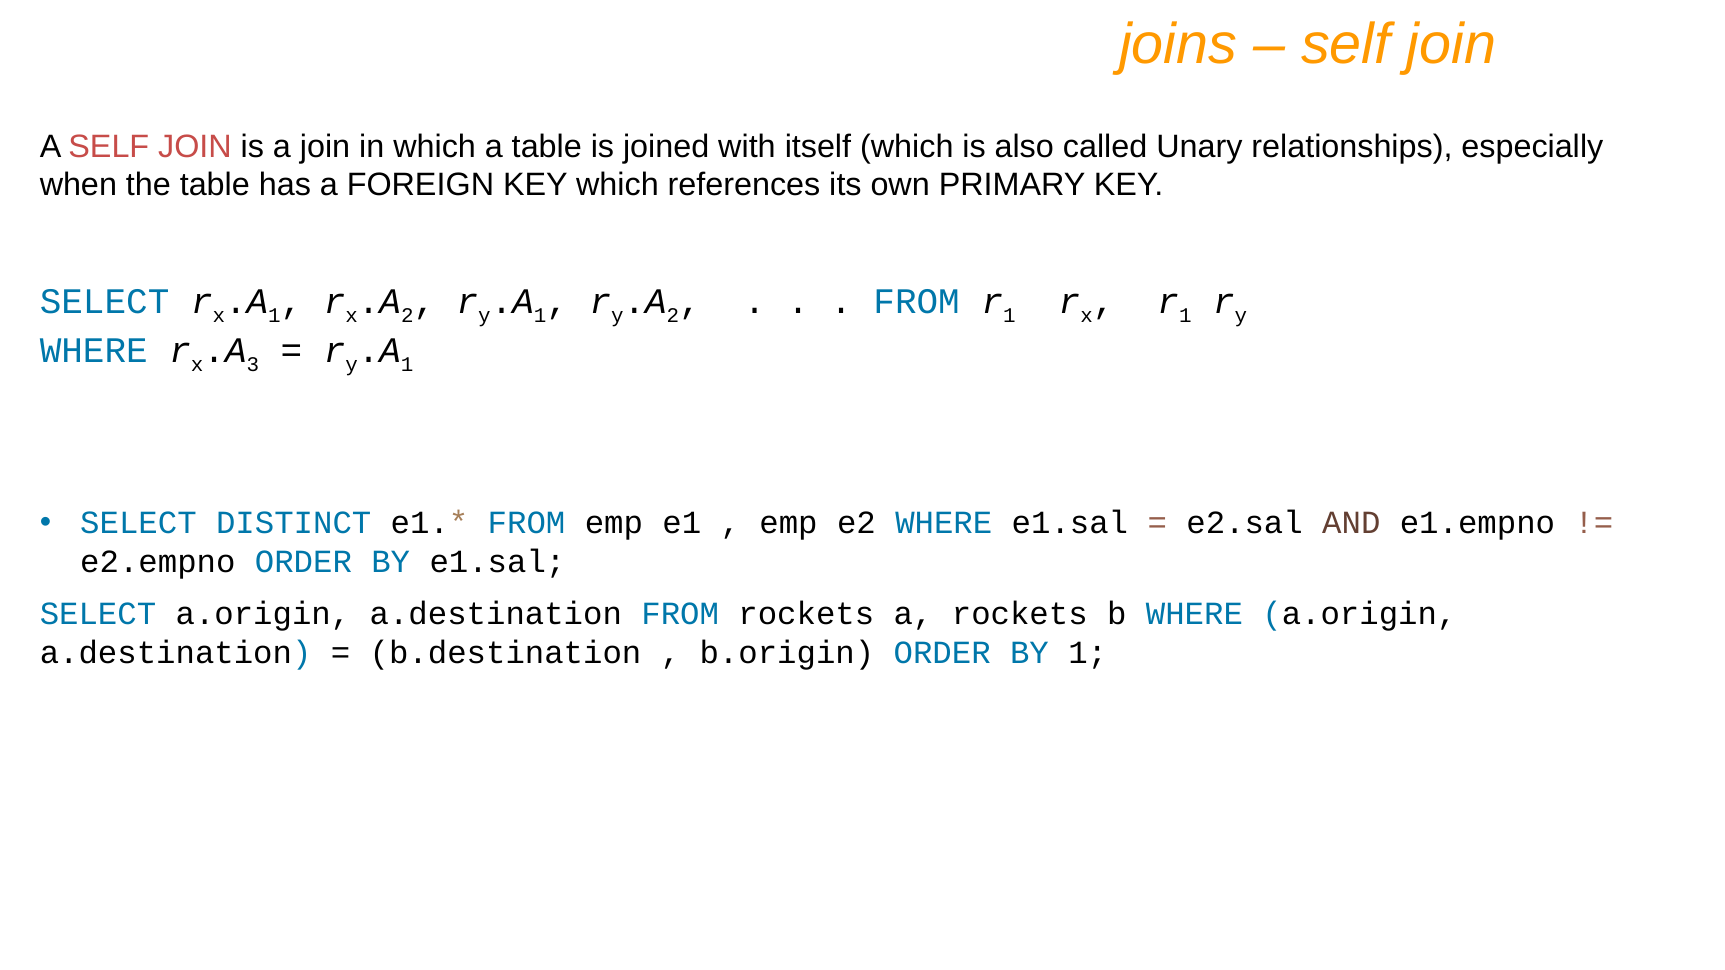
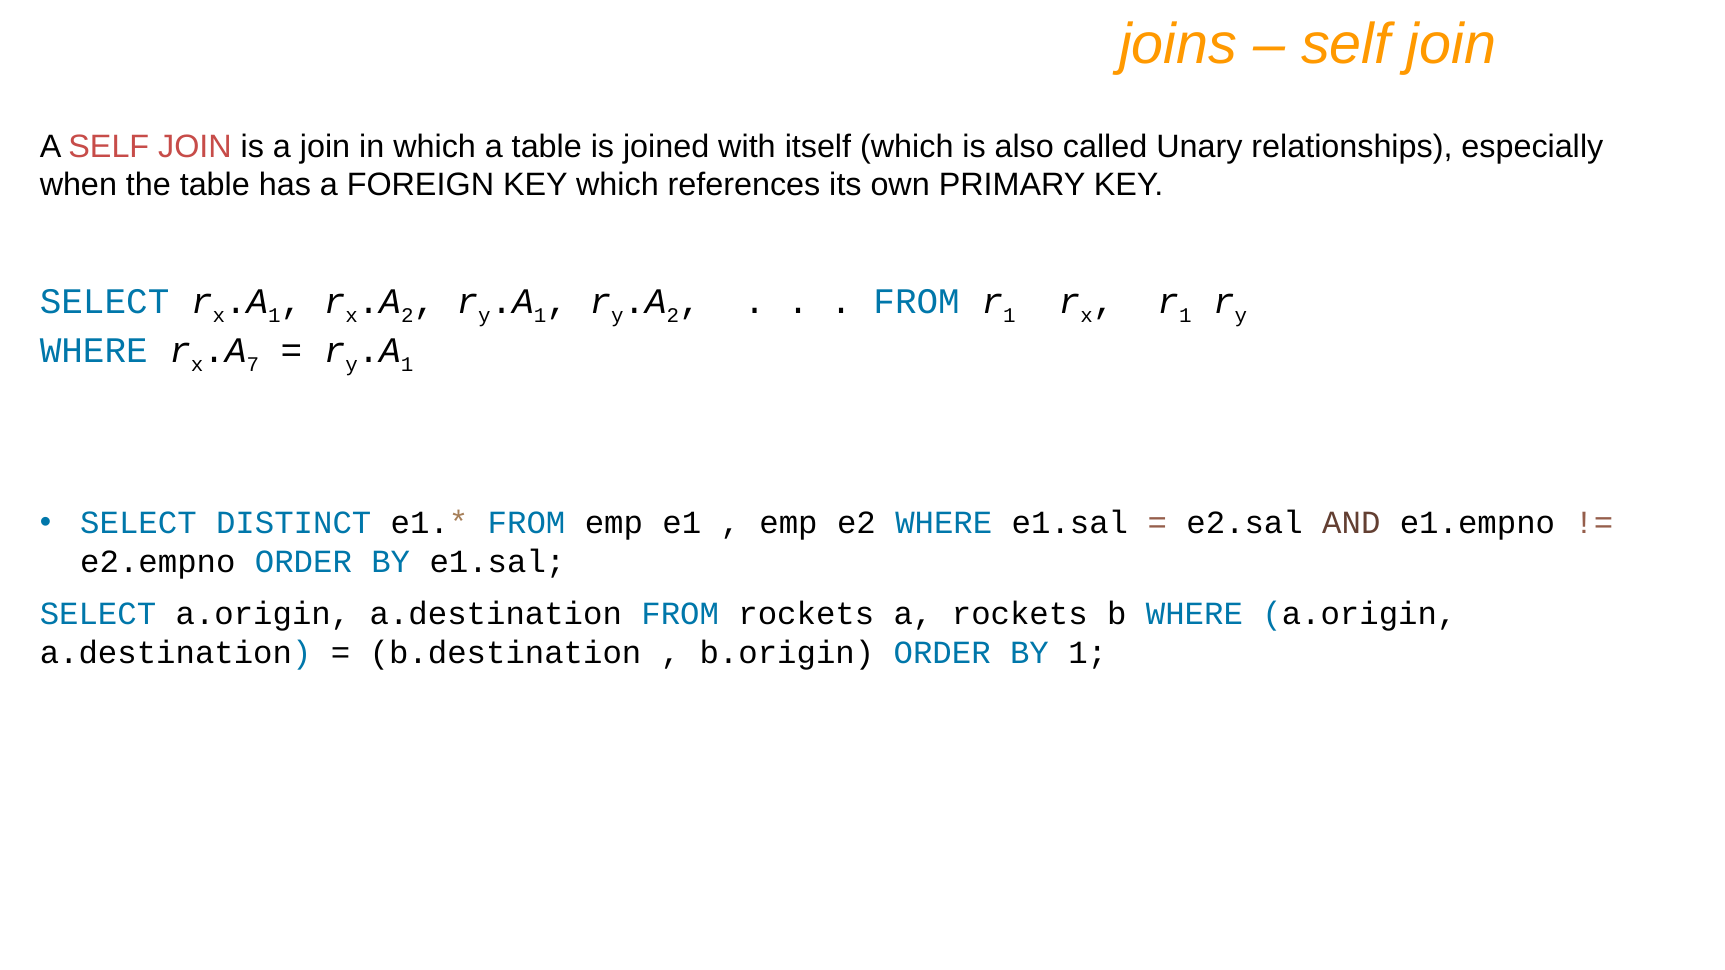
3: 3 -> 7 (253, 365)
